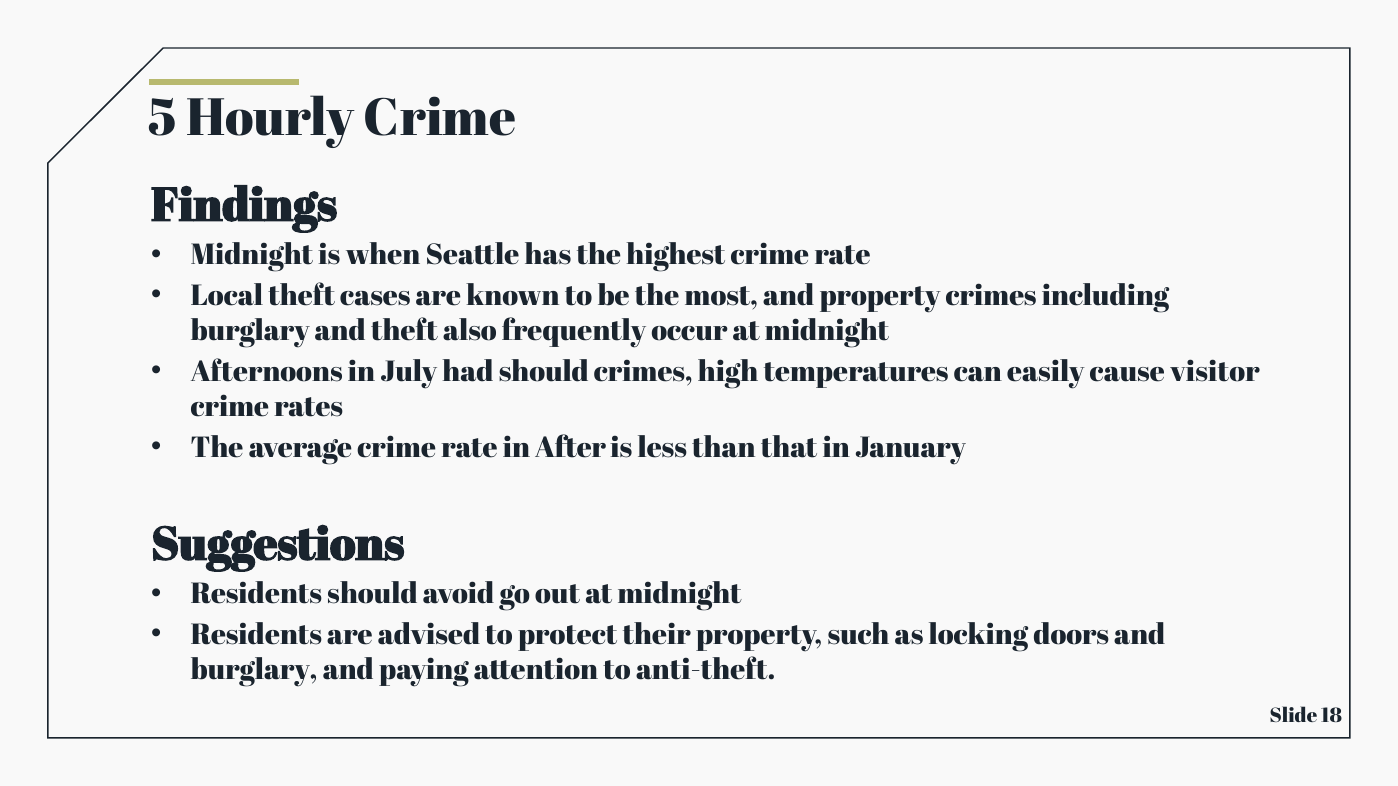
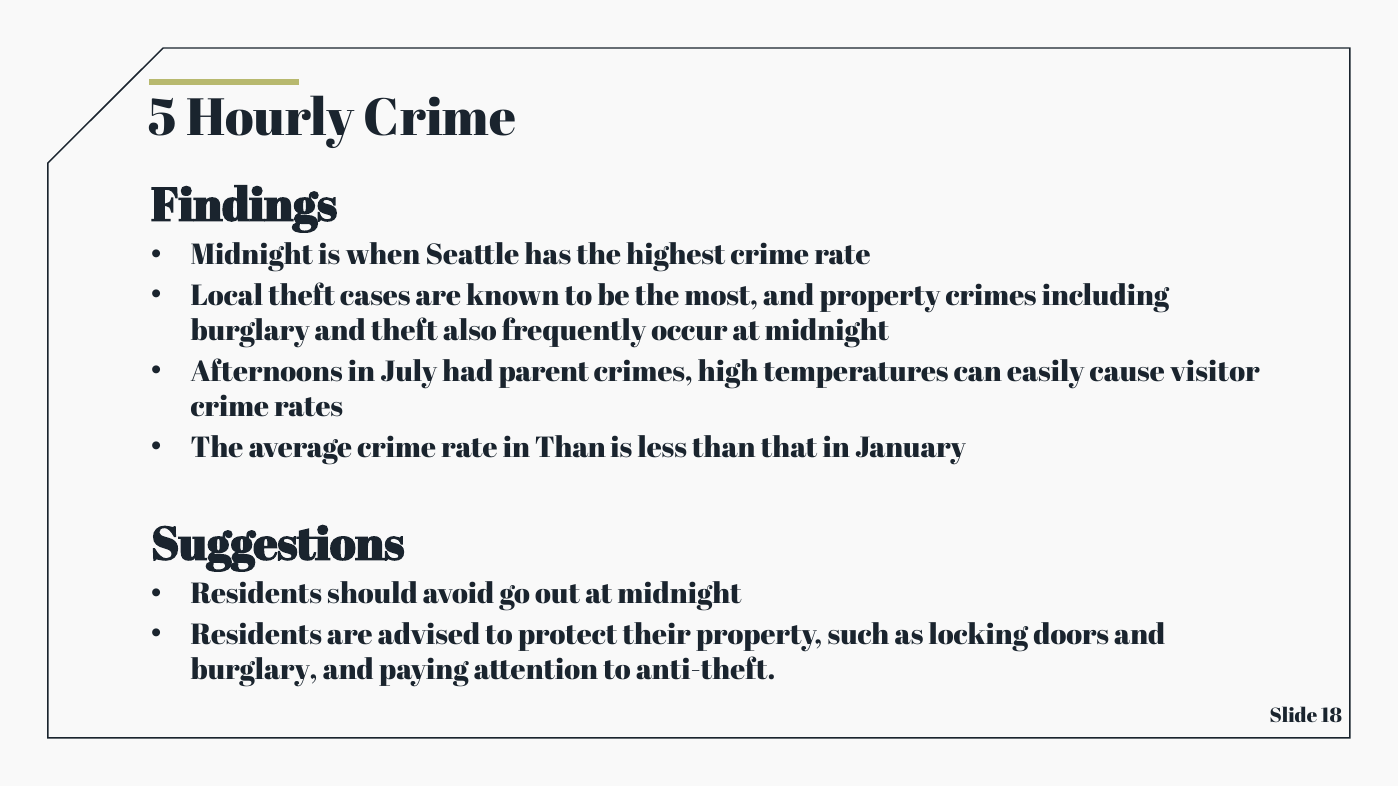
had should: should -> parent (544, 372)
in After: After -> Than (570, 448)
